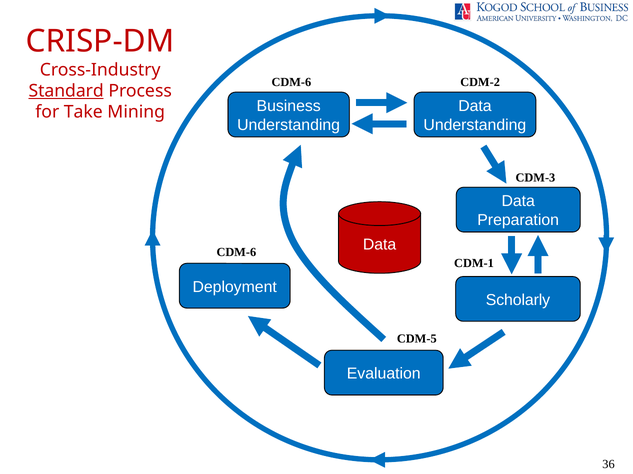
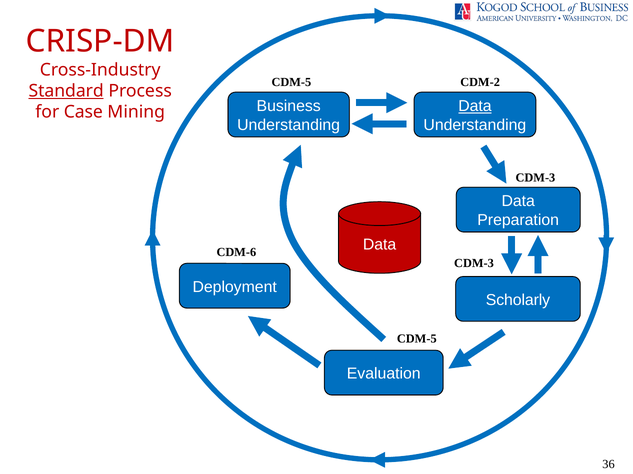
CDM-6: CDM-6 -> CDM-5 (291, 82)
Data underline: none -> present (475, 106)
Take: Take -> Case (83, 112)
CDM-1: CDM-1 -> CDM-3 (474, 264)
